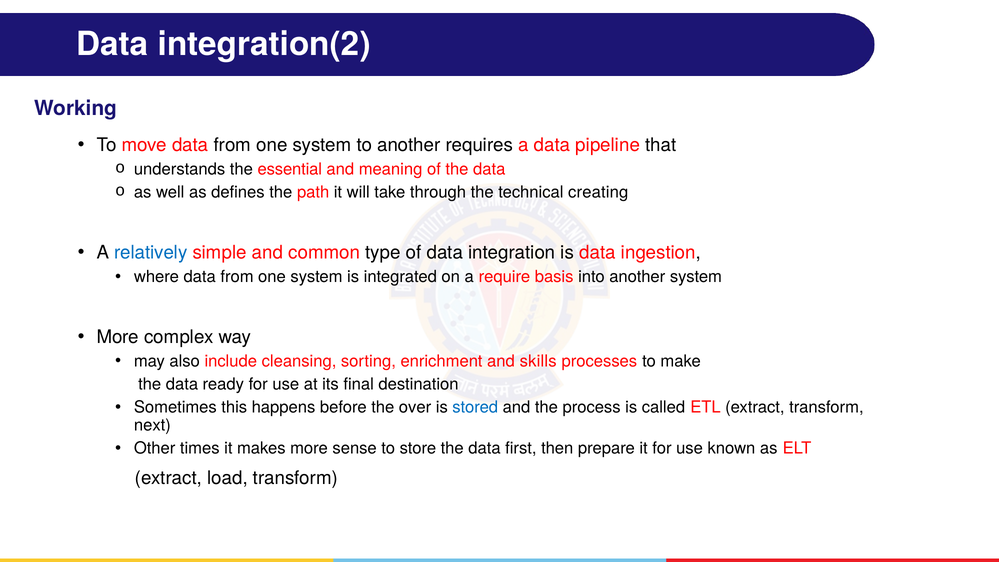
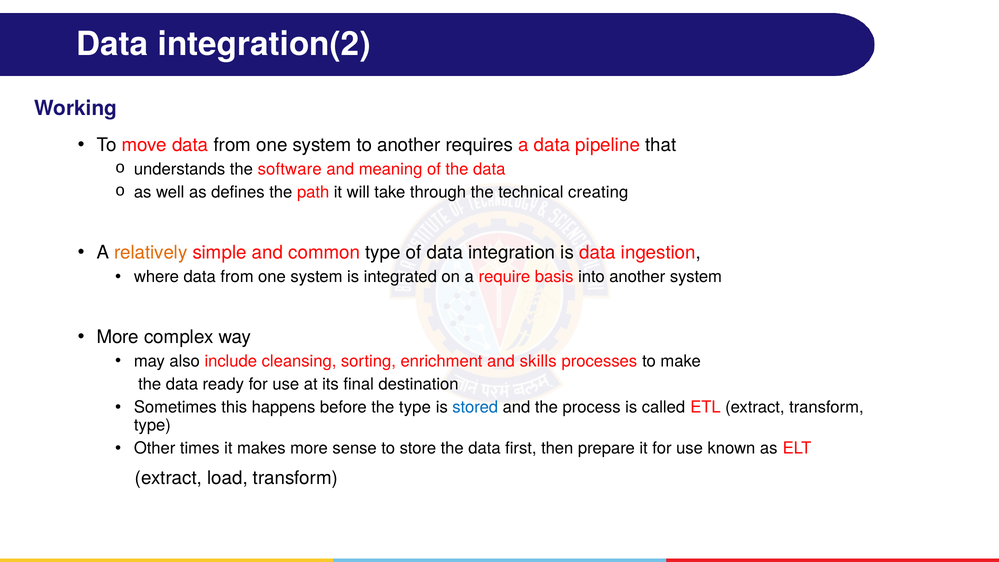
essential: essential -> software (290, 169)
relatively colour: blue -> orange (151, 252)
the over: over -> type (415, 407)
next: next -> type (152, 425)
